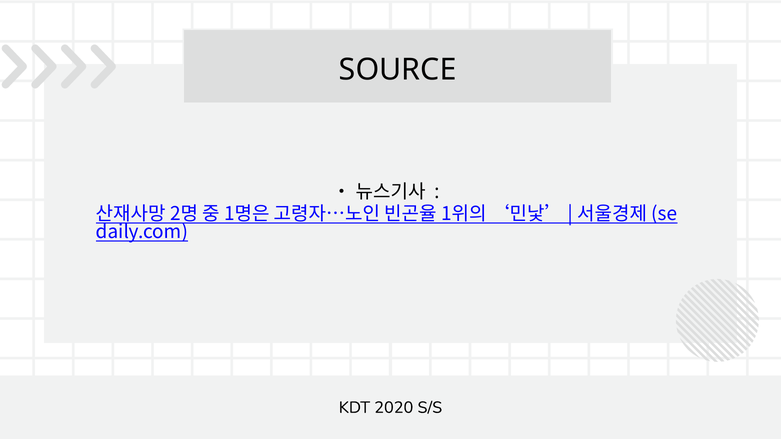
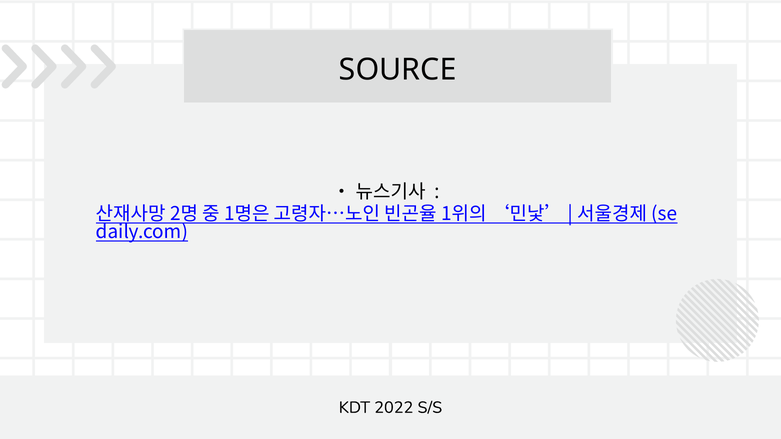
2020: 2020 -> 2022 (394, 408)
